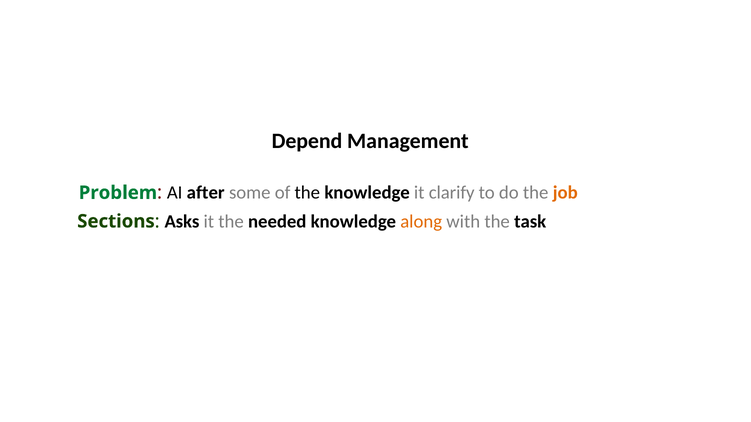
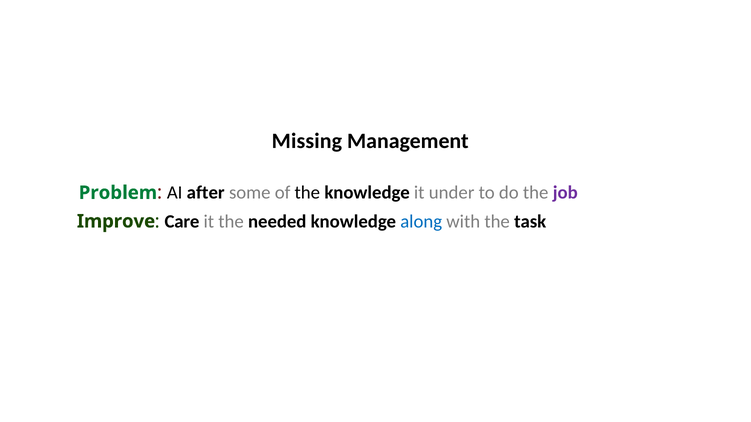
Depend: Depend -> Missing (307, 141)
clarify: clarify -> under (452, 193)
job colour: orange -> purple (565, 193)
Sections: Sections -> Improve (116, 222)
Asks: Asks -> Care (182, 222)
along colour: orange -> blue (421, 222)
